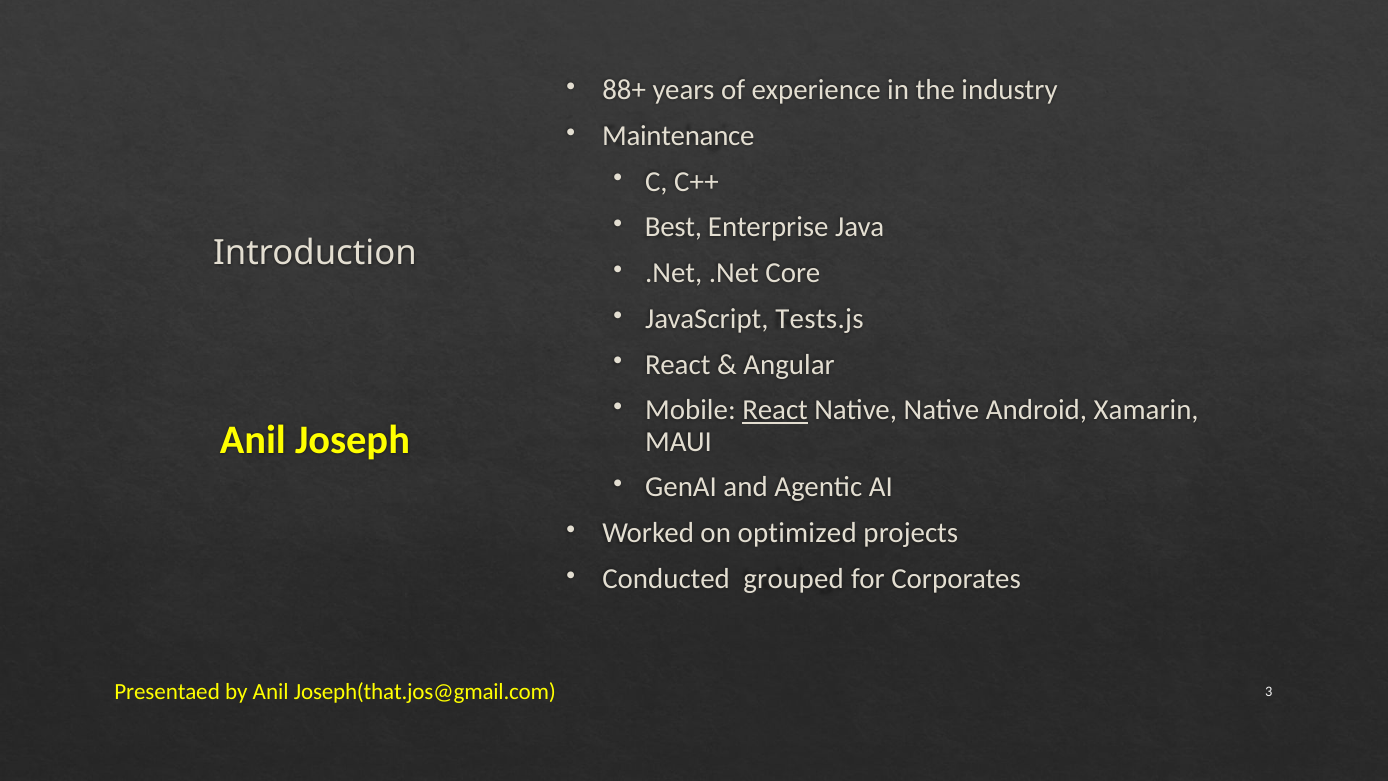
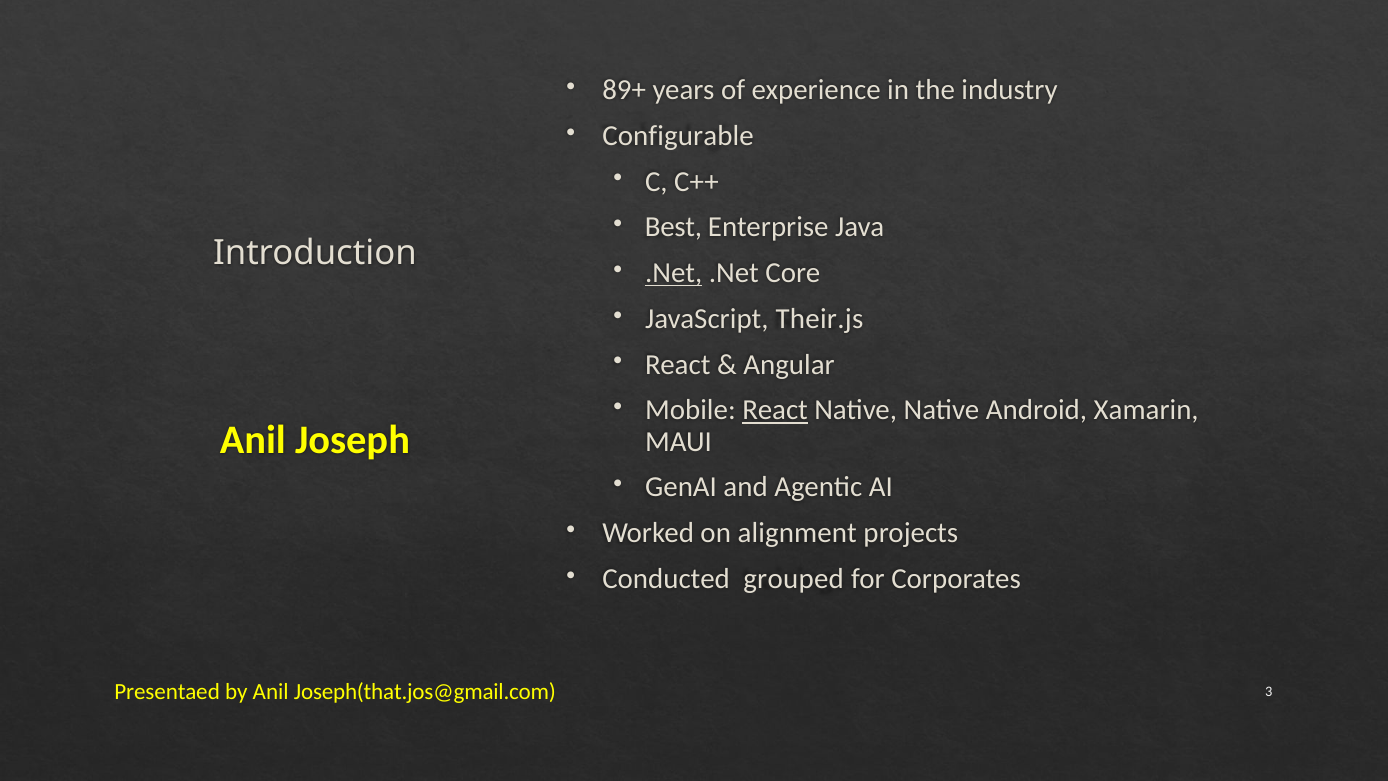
88+: 88+ -> 89+ (624, 90)
Maintenance: Maintenance -> Configurable (678, 136)
.Net underline: none -> present (674, 273)
Tests.js: Tests.js -> Their.js (819, 319)
optimized: optimized -> alignment (797, 533)
